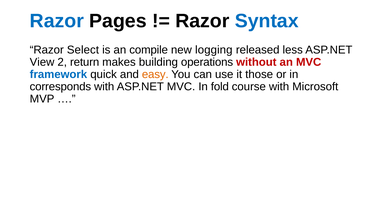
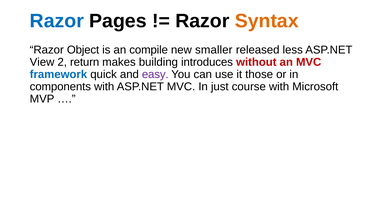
Syntax colour: blue -> orange (267, 21)
Select: Select -> Object (83, 50)
logging: logging -> smaller (214, 50)
operations: operations -> introduces (207, 62)
easy colour: orange -> purple (155, 75)
corresponds: corresponds -> components (60, 87)
fold: fold -> just (220, 87)
